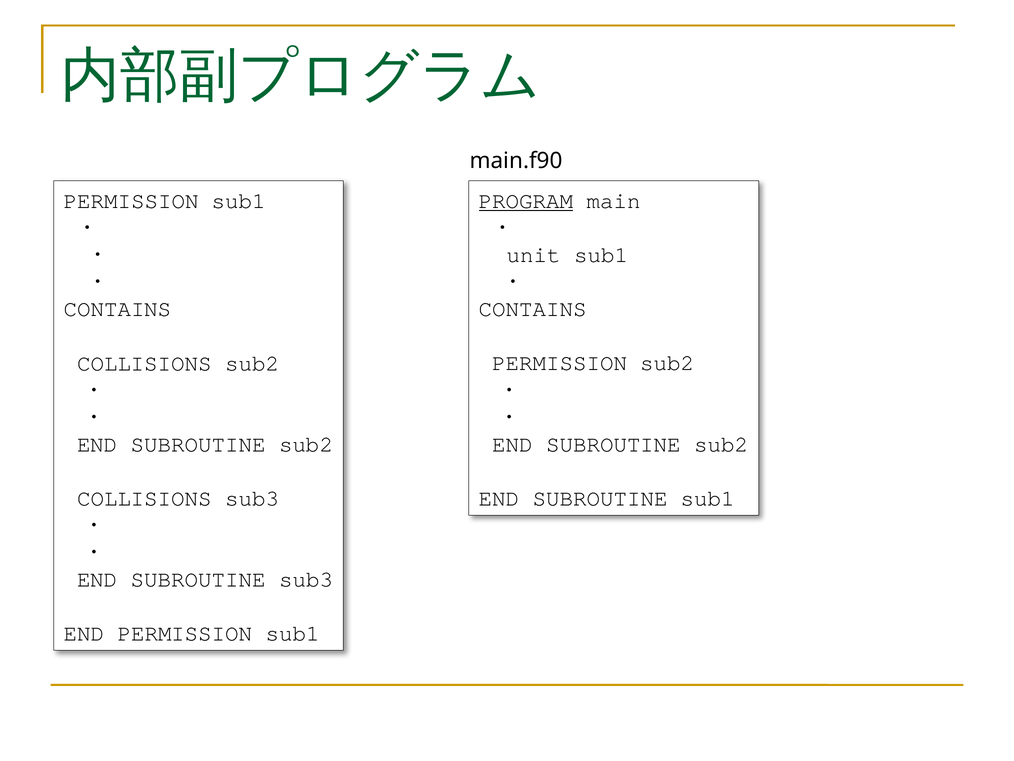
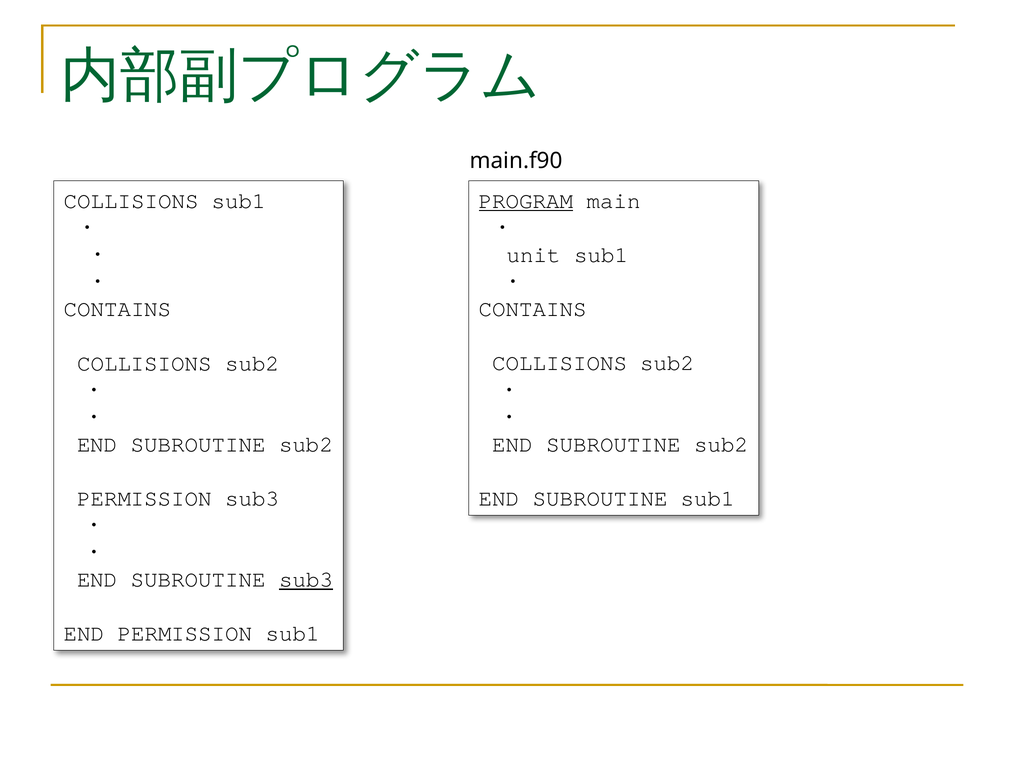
PERMISSION: PERMISSION -> COLLISIONS (131, 201)
PERMISSION: PERMISSION -> COLLISIONS (560, 363)
COLLISIONS: COLLISIONS -> PERMISSION (144, 498)
sub3 underline: none -> present (306, 579)
